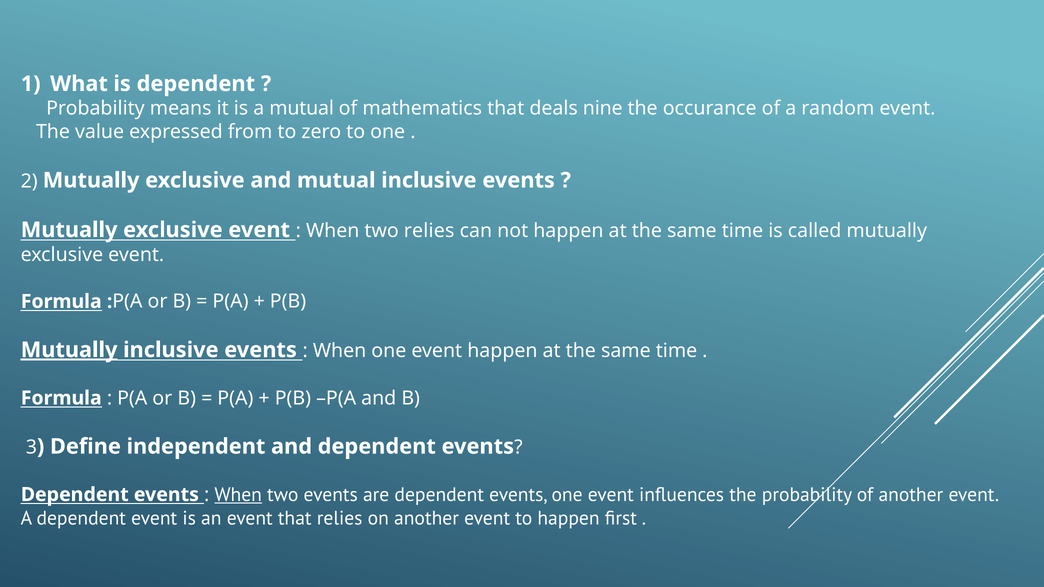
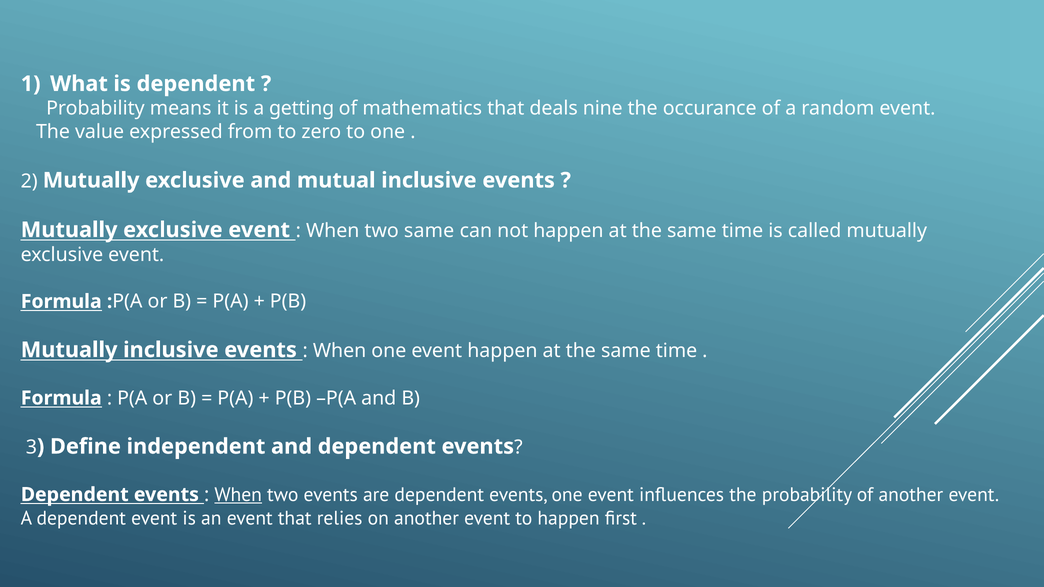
a mutual: mutual -> getting (302, 108)
two relies: relies -> same (429, 231)
Mutually underline: present -> none (69, 350)
